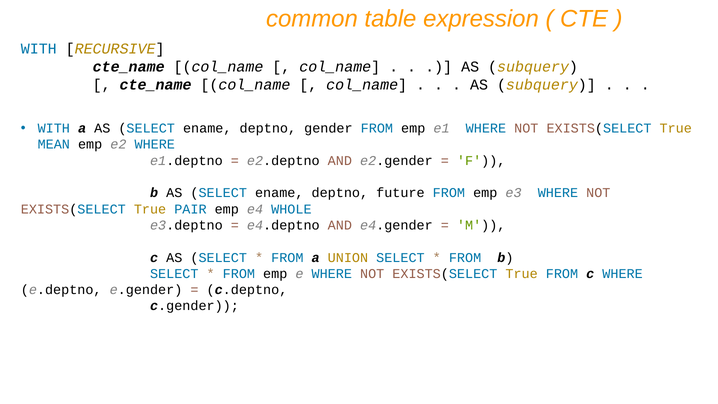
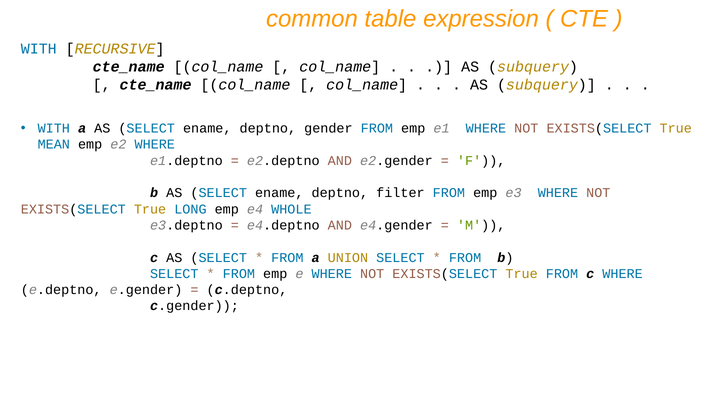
future: future -> filter (400, 193)
PAIR: PAIR -> LONG (190, 209)
